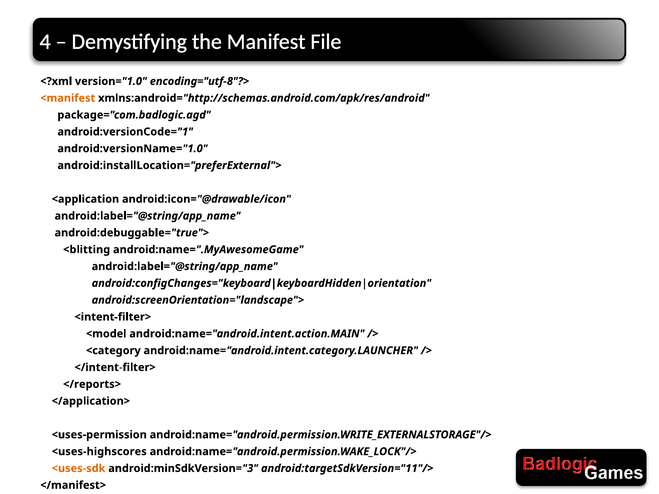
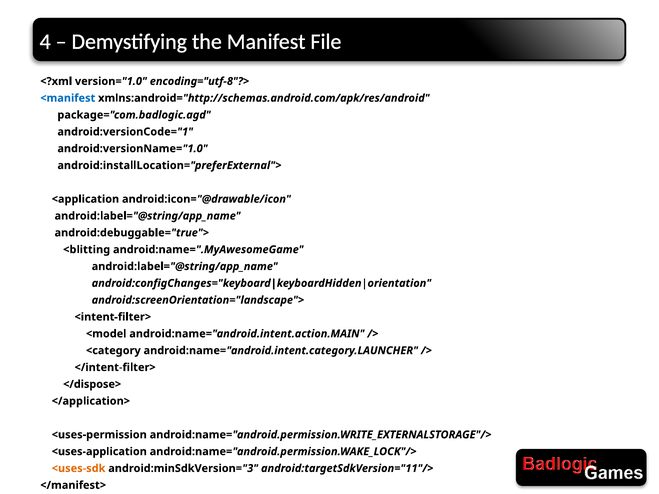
<manifest colour: orange -> blue (68, 98)
</reports>: </reports> -> </dispose> (92, 384)
<uses-highscores: <uses-highscores -> <uses-application (99, 452)
